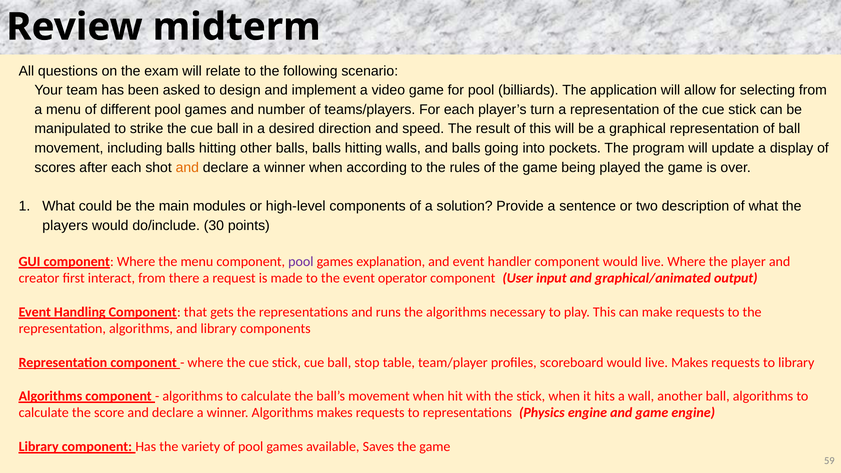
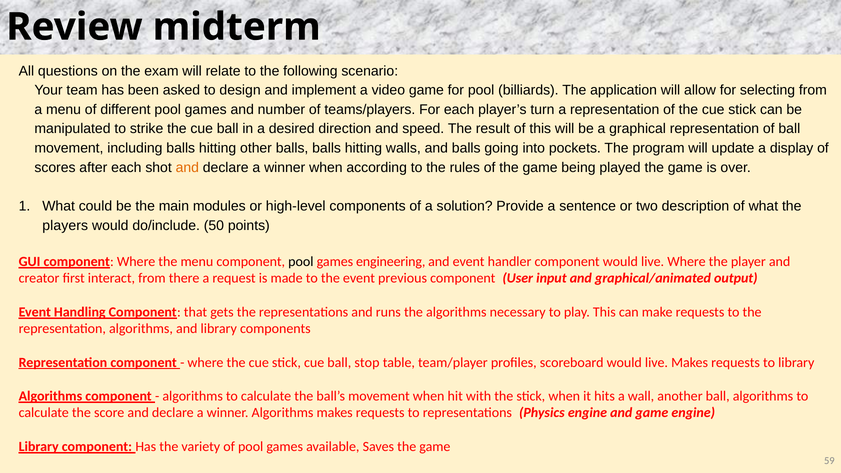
30: 30 -> 50 (214, 225)
pool colour: purple -> black (301, 262)
explanation: explanation -> engineering (391, 262)
operator: operator -> previous (403, 278)
